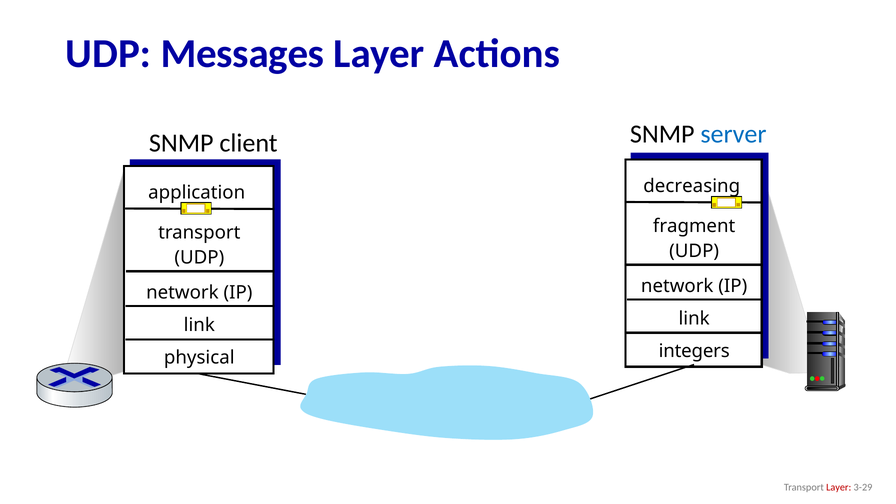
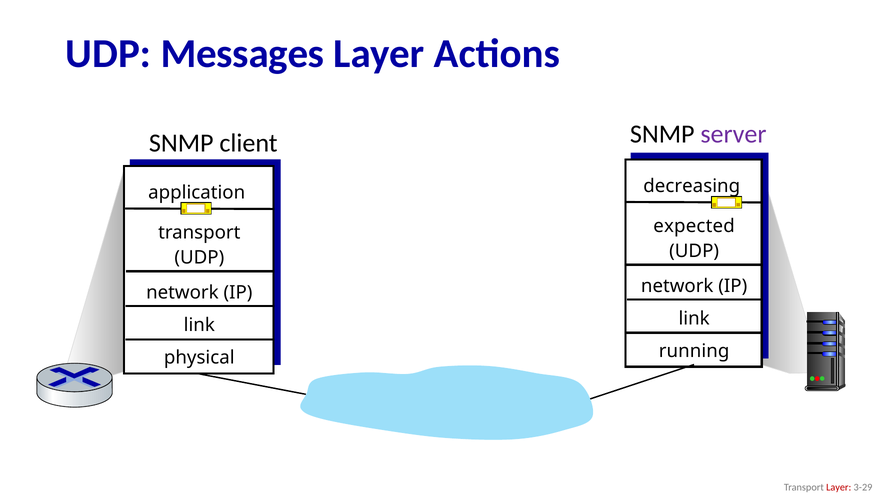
server colour: blue -> purple (733, 134)
fragment: fragment -> expected (694, 226)
integers: integers -> running (694, 351)
